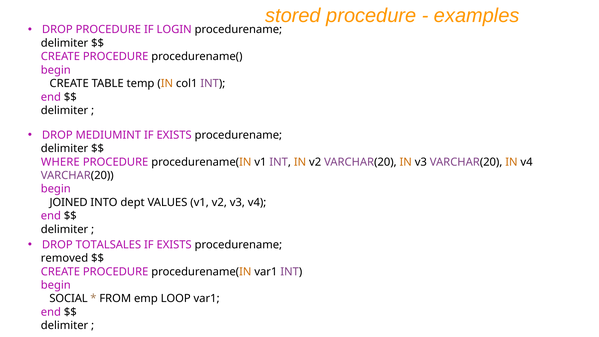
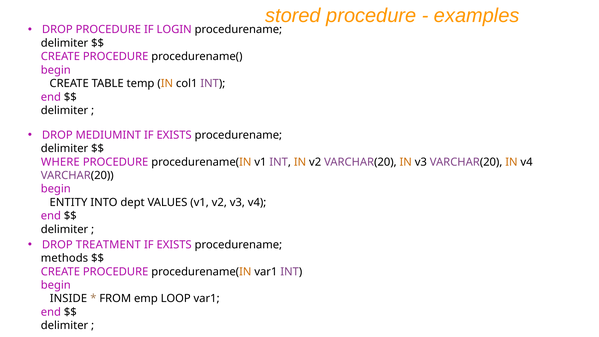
JOINED: JOINED -> ENTITY (68, 202)
TOTALSALES: TOTALSALES -> TREATMENT (108, 245)
removed: removed -> methods (64, 258)
SOCIAL: SOCIAL -> INSIDE (68, 299)
